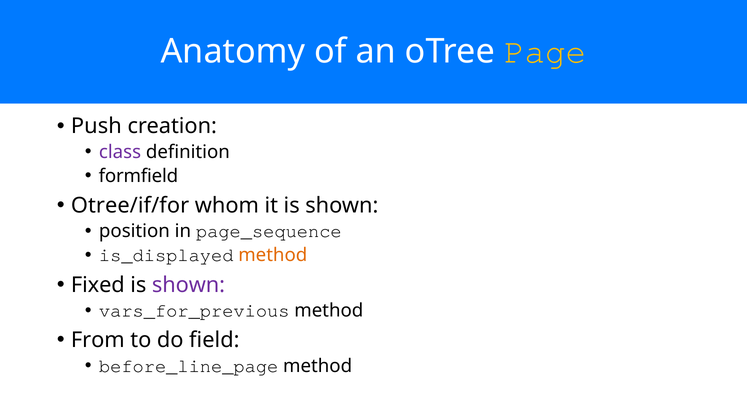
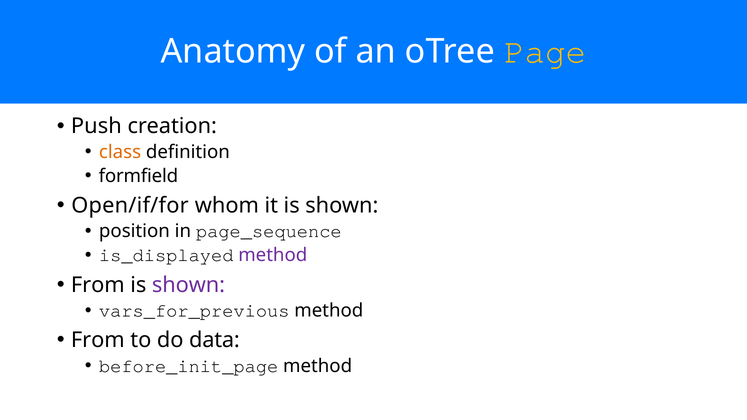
class colour: purple -> orange (120, 152)
Otree/if/for: Otree/if/for -> Open/if/for (130, 206)
method colour: orange -> purple (273, 255)
Fixed: Fixed -> From (98, 285)
field: field -> data (214, 340)
before_line_page: before_line_page -> before_init_page (189, 366)
